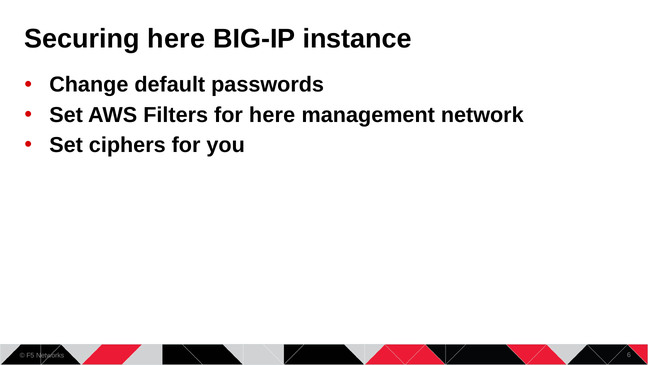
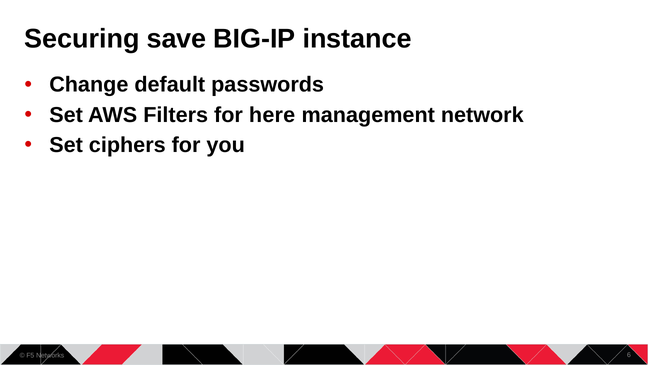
Securing here: here -> save (177, 39)
